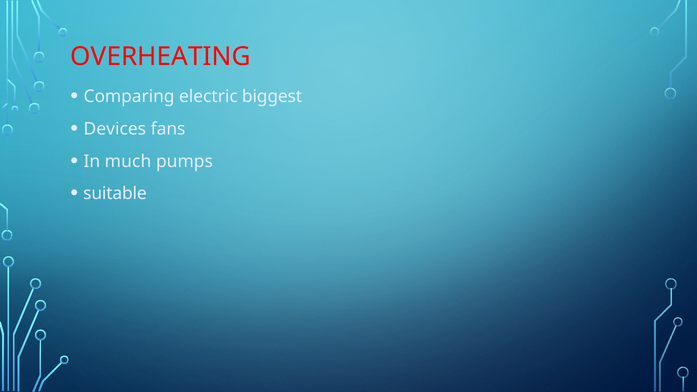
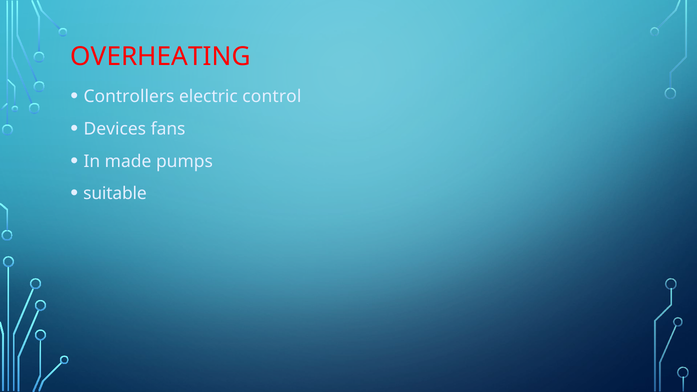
Comparing: Comparing -> Controllers (129, 97)
biggest: biggest -> control (272, 97)
much: much -> made (128, 161)
